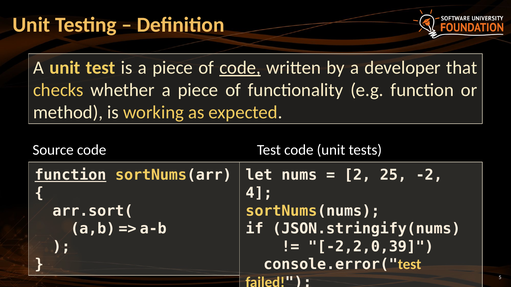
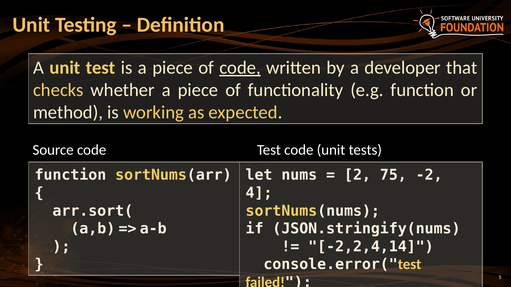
function underline: present -> none (70, 175)
25: 25 -> 75 (393, 175)
-2,2,0,39: -2,2,0,39 -> -2,2,4,14 (371, 247)
